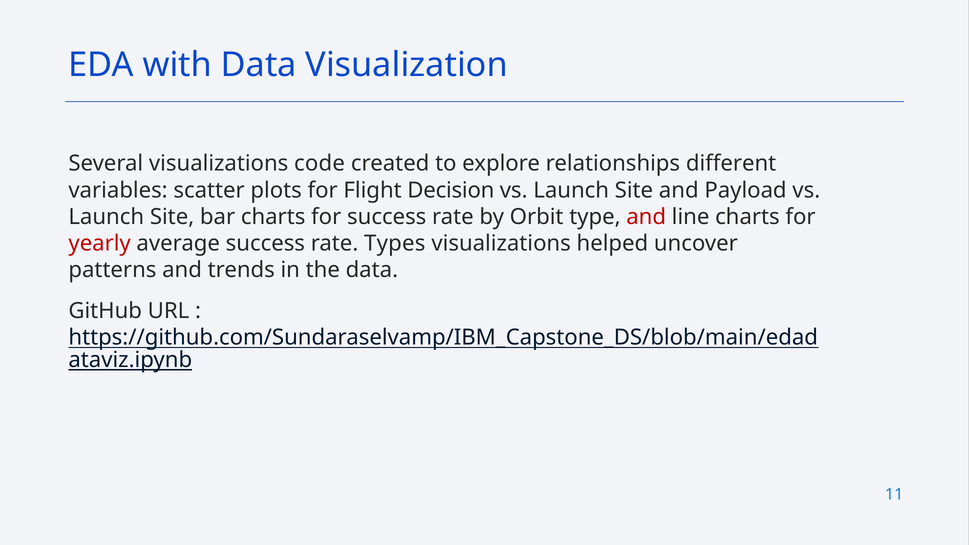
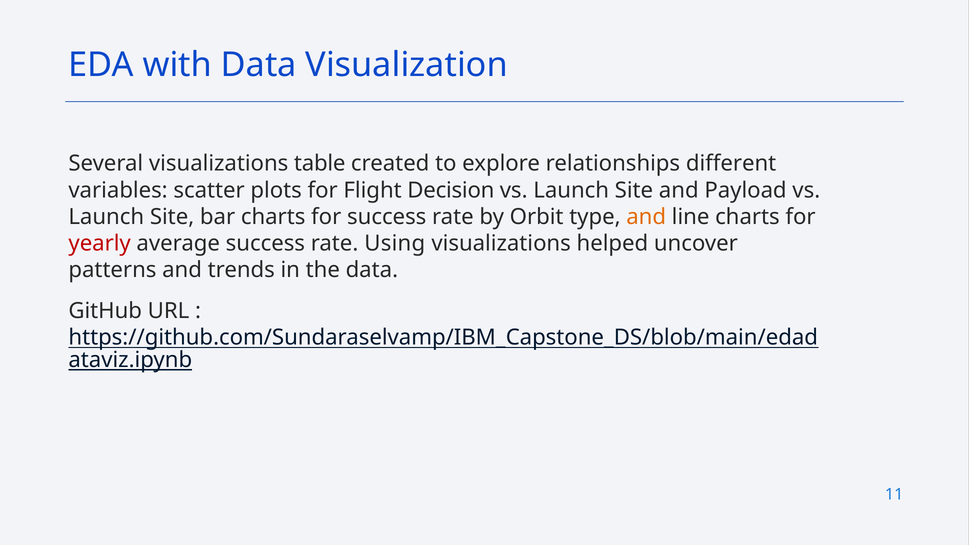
code: code -> table (320, 164)
and colour: red -> orange (646, 217)
Types: Types -> Using (395, 244)
